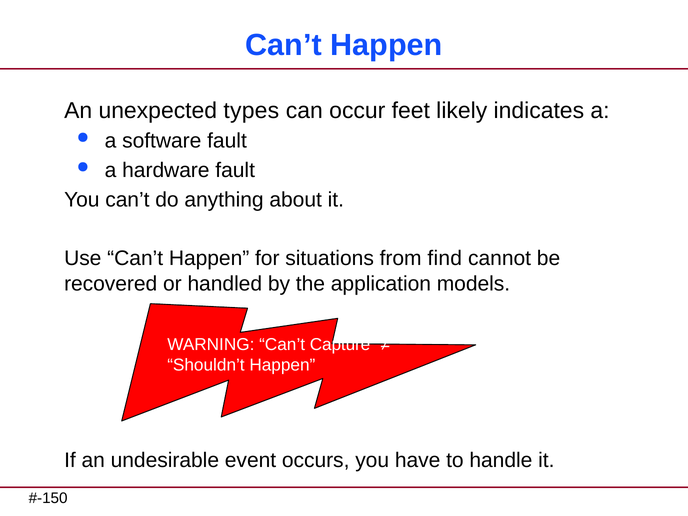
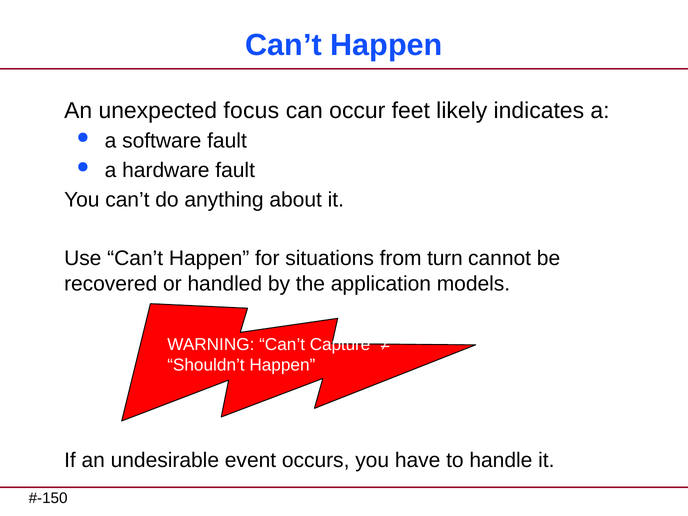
types: types -> focus (251, 110)
find: find -> turn (445, 259)
